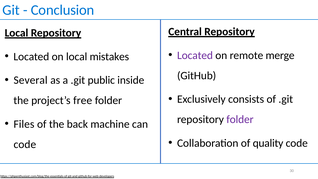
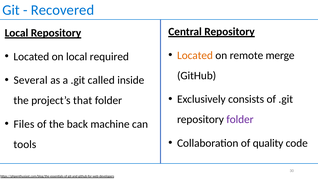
Conclusion: Conclusion -> Recovered (62, 10)
Located colour: purple -> orange (195, 55)
mistakes: mistakes -> required (109, 57)
public: public -> called (101, 80)
free: free -> that (83, 100)
code: code -> tools (25, 144)
